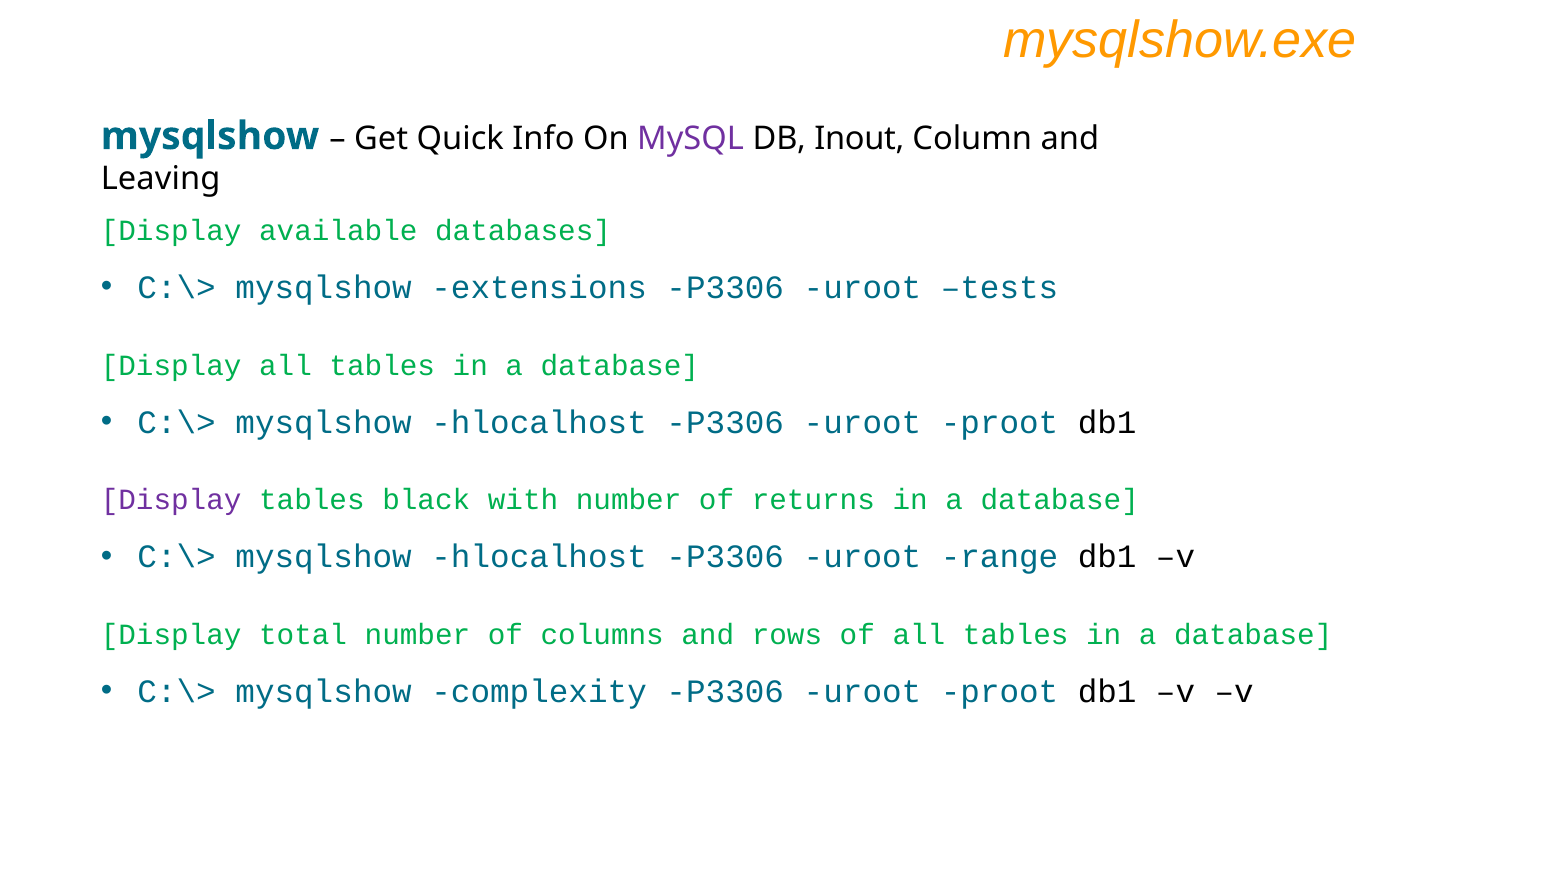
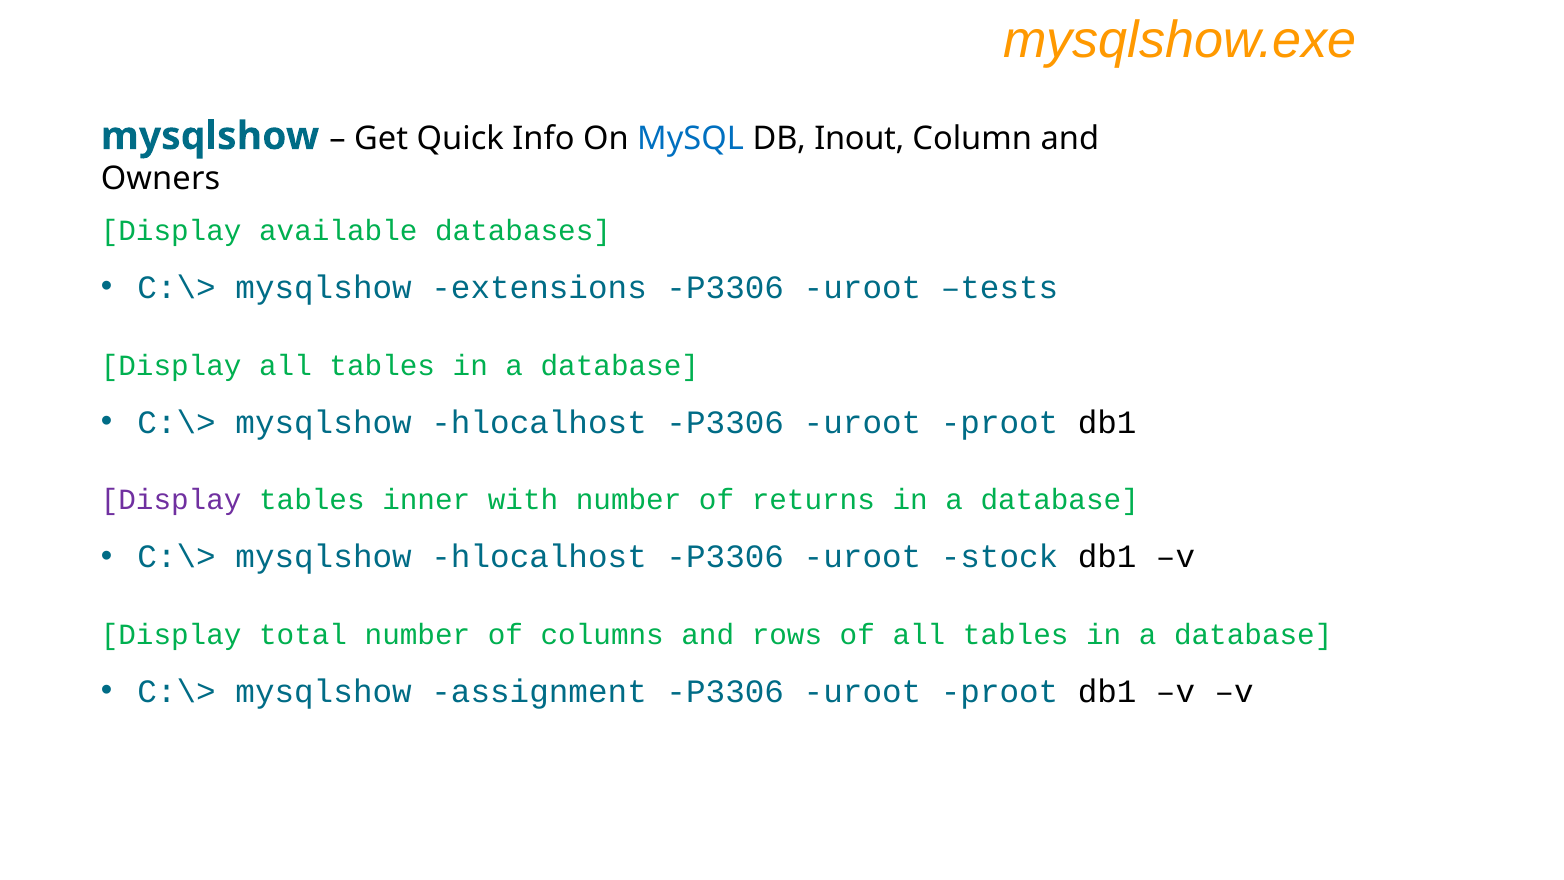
MySQL colour: purple -> blue (691, 138)
Leaving: Leaving -> Owners (161, 179)
black: black -> inner (426, 500)
range: range -> stock (1000, 557)
complexity: complexity -> assignment (539, 692)
